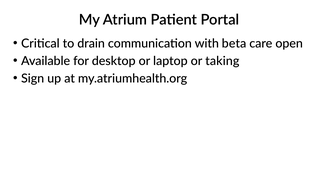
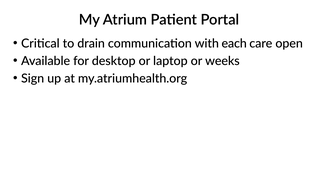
beta: beta -> each (234, 43)
taking: taking -> weeks (222, 61)
